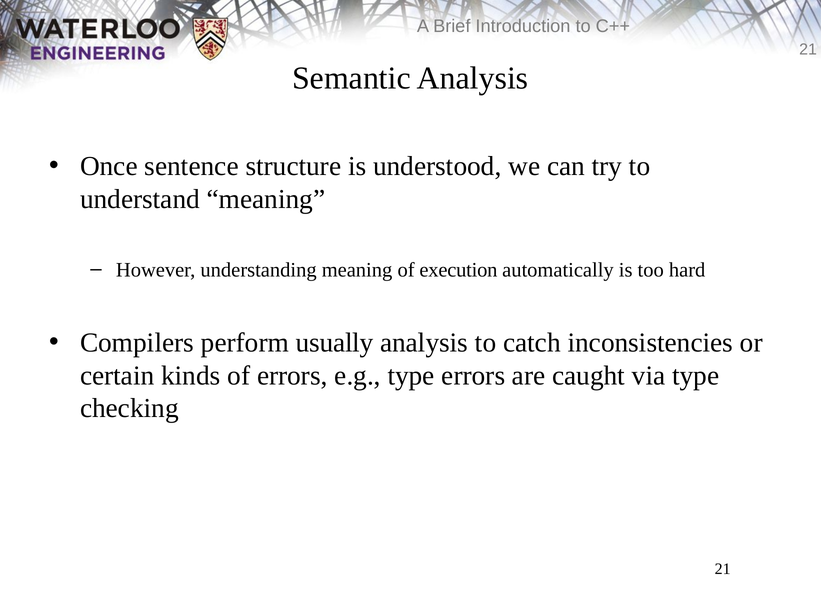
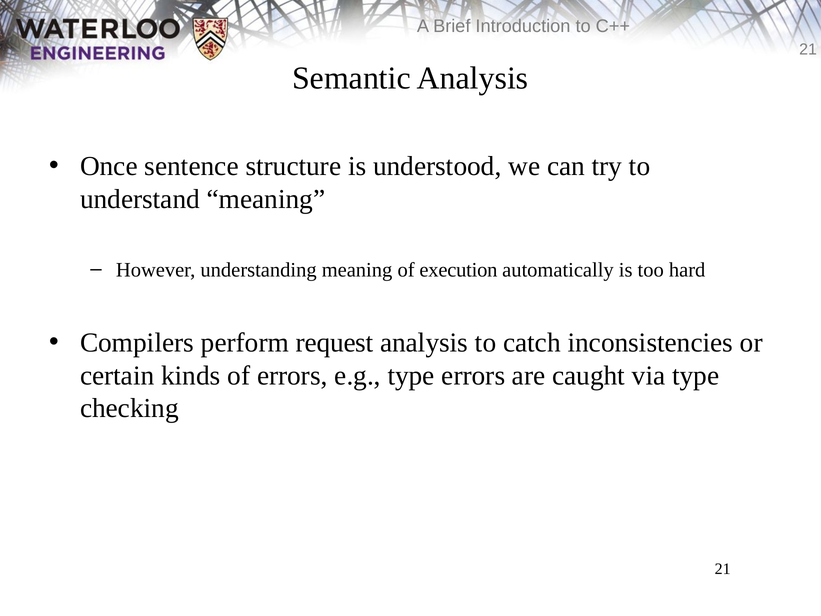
usually: usually -> request (335, 343)
